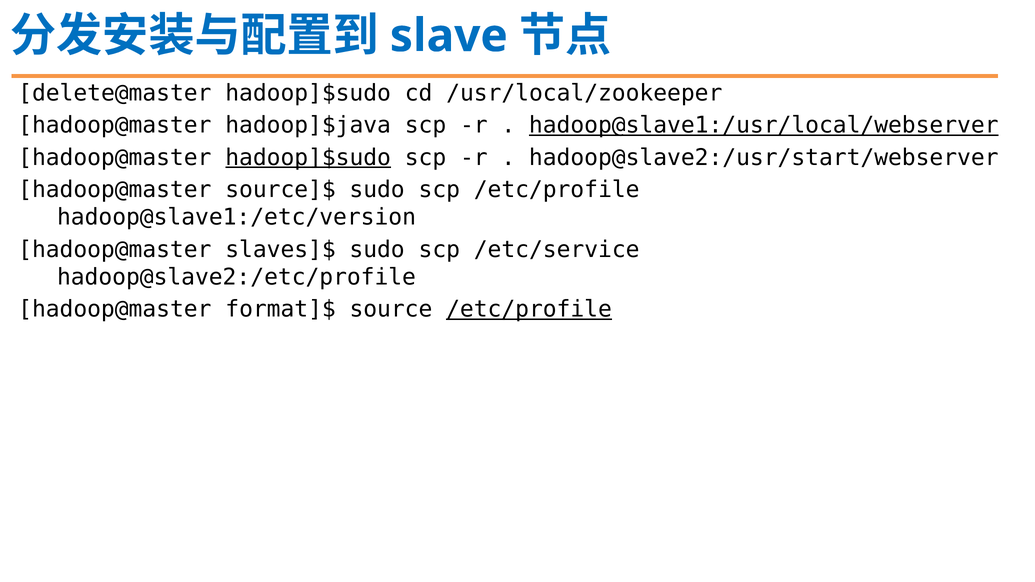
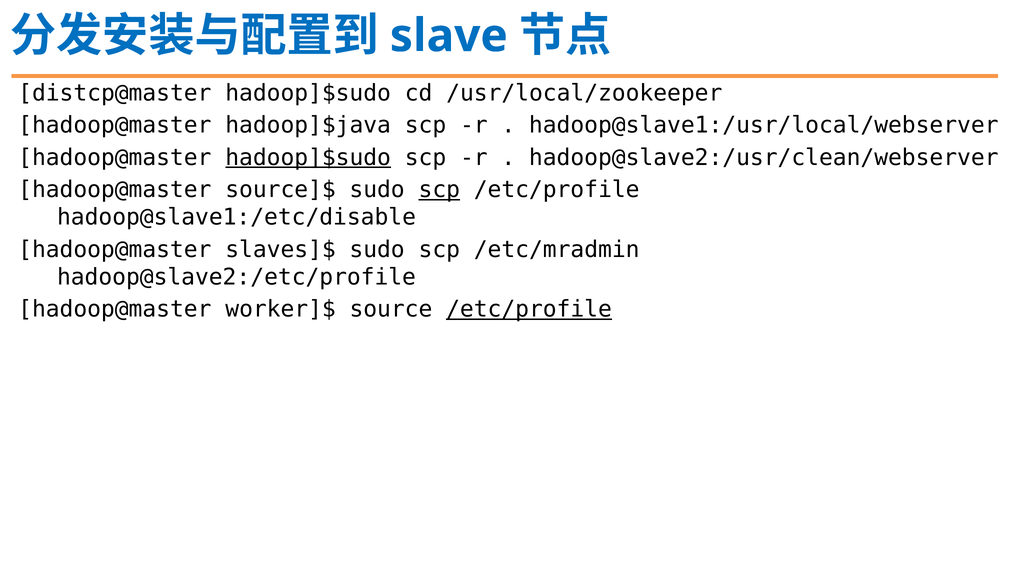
delete@master: delete@master -> distcp@master (115, 93)
hadoop@slave1:/usr/local/webserver underline: present -> none (764, 125)
hadoop@slave2:/usr/start/webserver: hadoop@slave2:/usr/start/webserver -> hadoop@slave2:/usr/clean/webserver (764, 158)
scp underline: none -> present (439, 190)
hadoop@slave1:/etc/version: hadoop@slave1:/etc/version -> hadoop@slave1:/etc/disable (237, 217)
/etc/service: /etc/service -> /etc/mradmin (557, 250)
format]$: format]$ -> worker]$ (281, 309)
